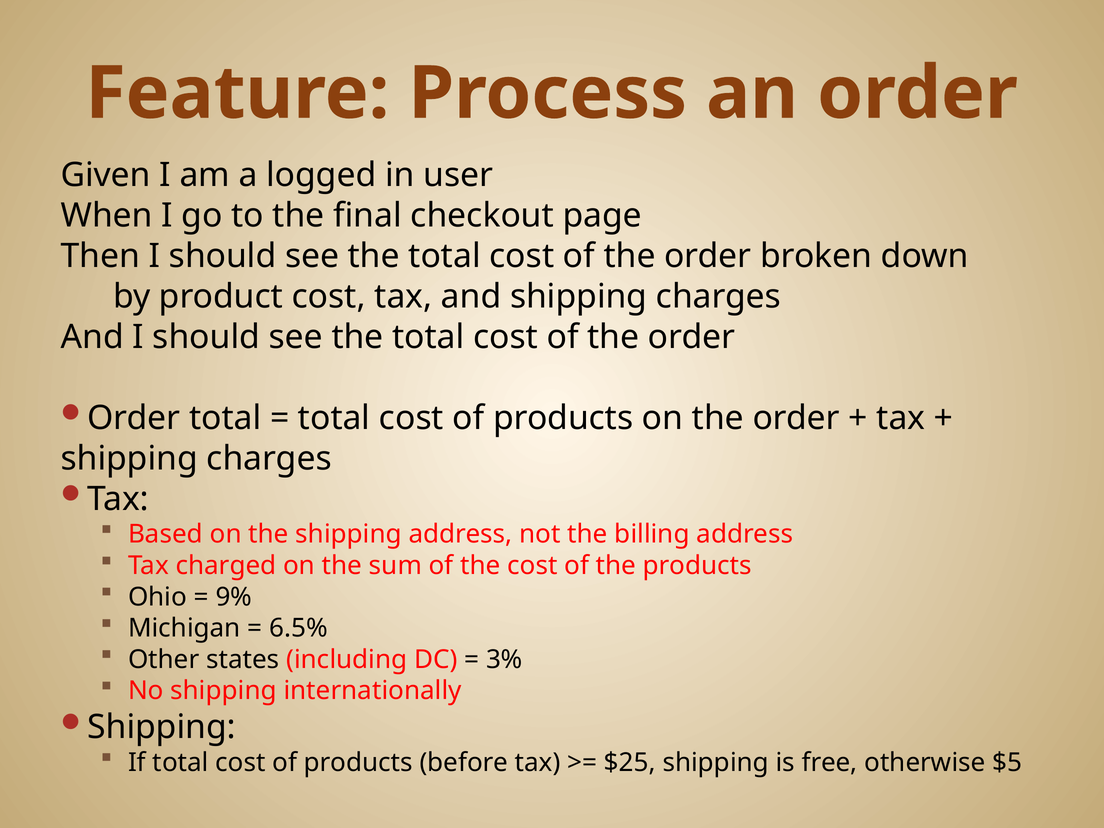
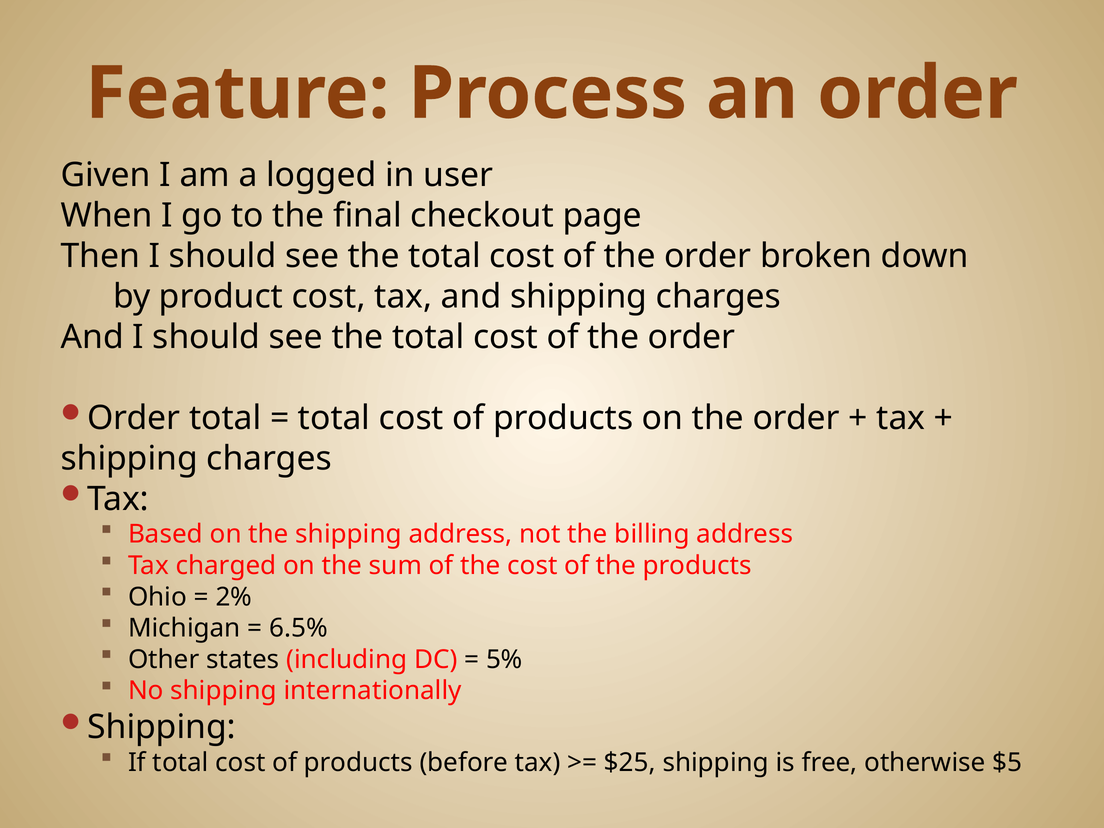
9%: 9% -> 2% (234, 597)
3%: 3% -> 5% (504, 659)
